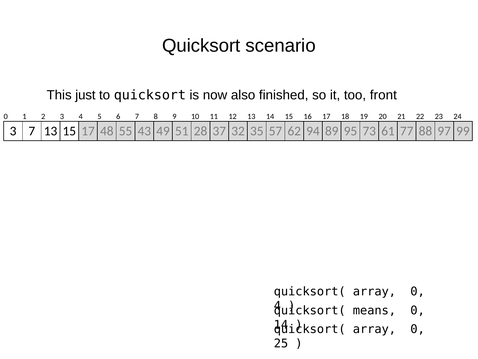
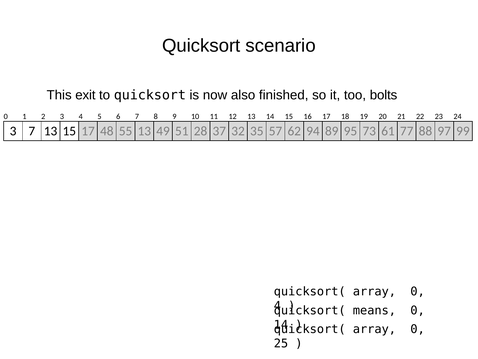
just: just -> exit (85, 95)
front: front -> bolts (384, 95)
55 43: 43 -> 13 (144, 131)
